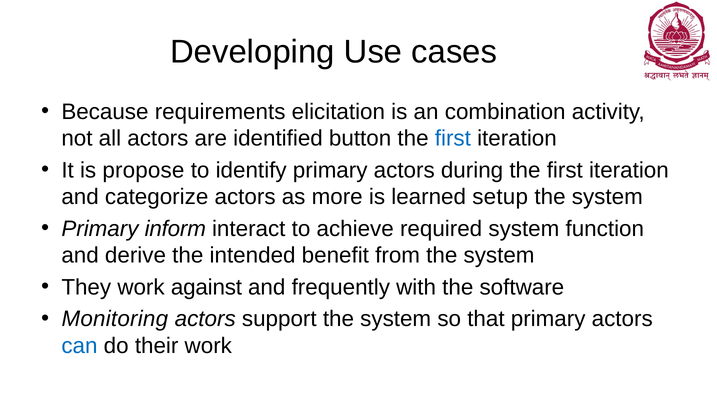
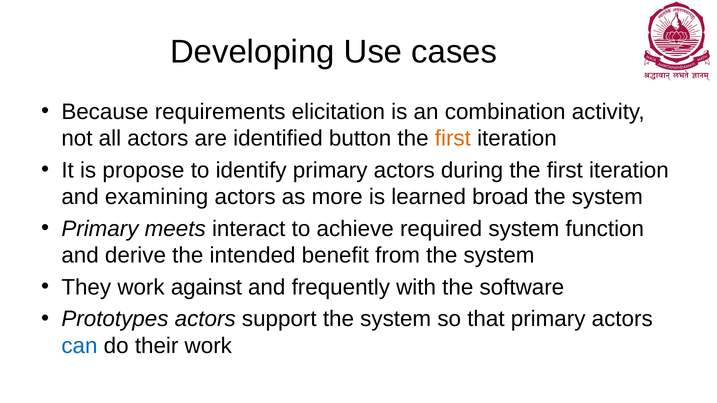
first colour: blue -> orange (453, 139)
categorize: categorize -> examining (157, 197)
setup: setup -> broad (500, 197)
inform: inform -> meets (175, 229)
Monitoring: Monitoring -> Prototypes (115, 319)
